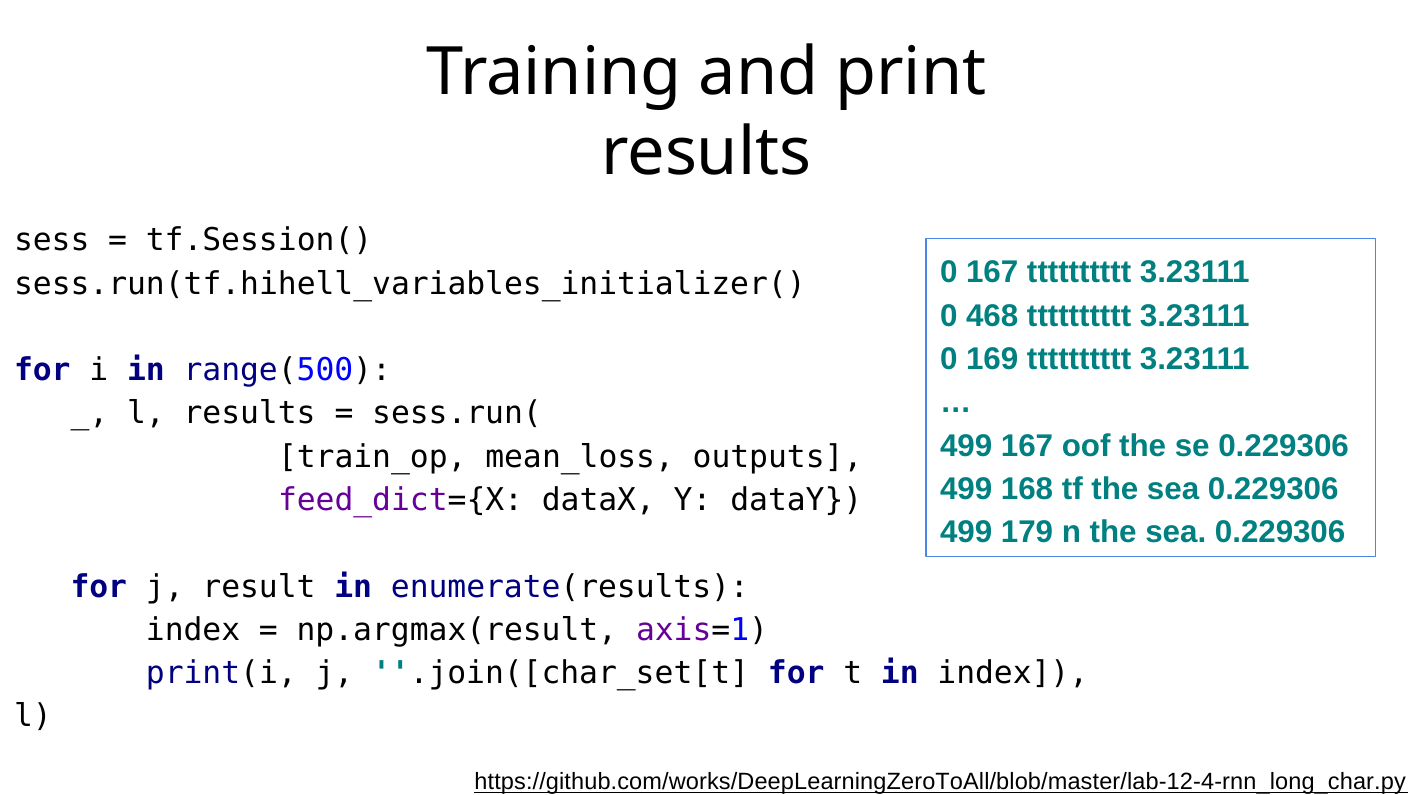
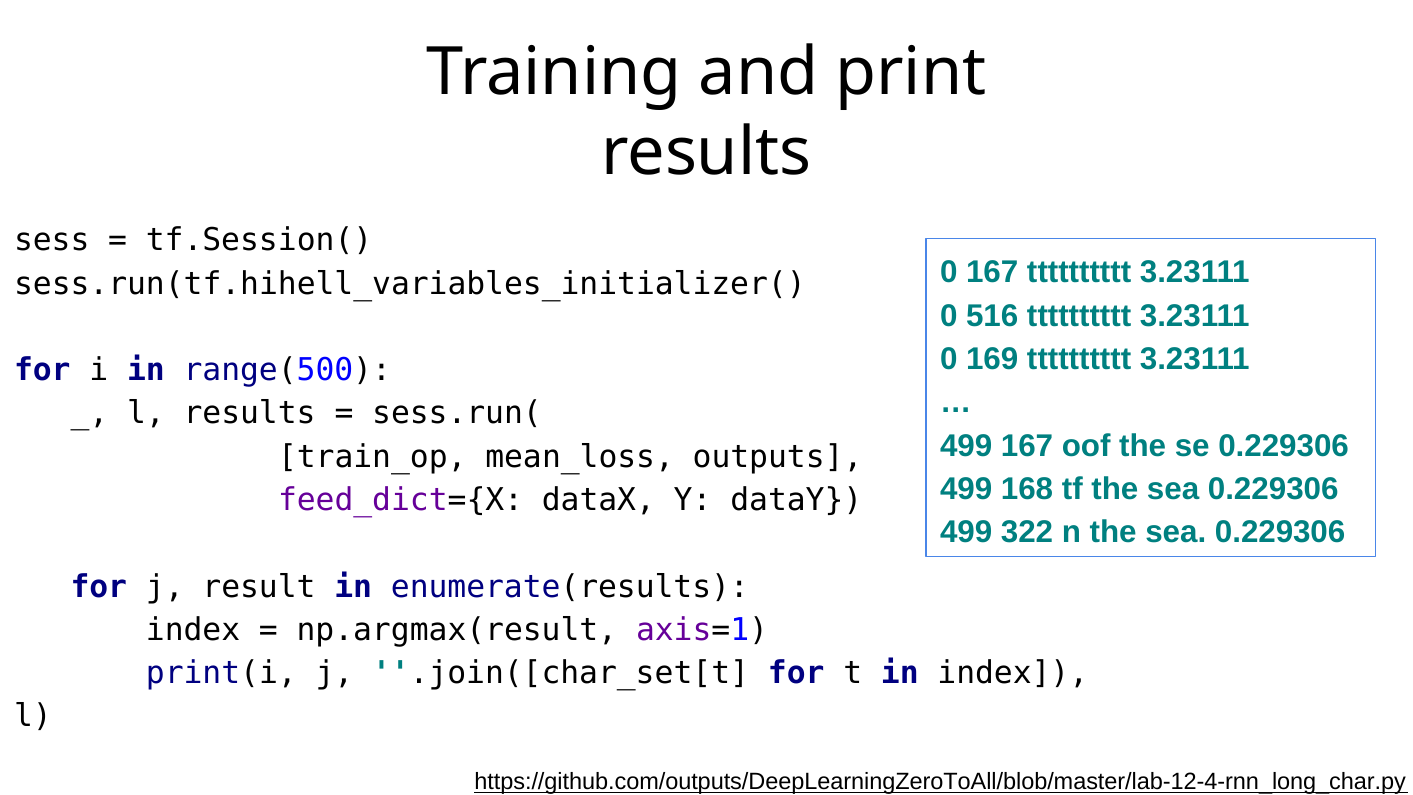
468: 468 -> 516 (992, 316)
179: 179 -> 322 (1027, 532)
https://github.com/works/DeepLearningZeroToAll/blob/master/lab-12-4-rnn_long_char.py: https://github.com/works/DeepLearningZeroToAll/blob/master/lab-12-4-rnn_long_char.py -> https://github.com/outputs/DeepLearningZeroToAll/blob/master/lab-12-4-rnn_long_char.py (940, 782)
